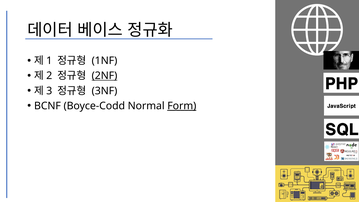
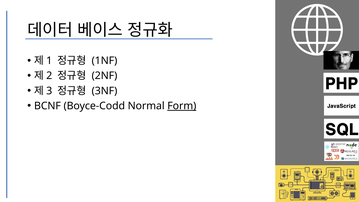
2NF underline: present -> none (104, 76)
